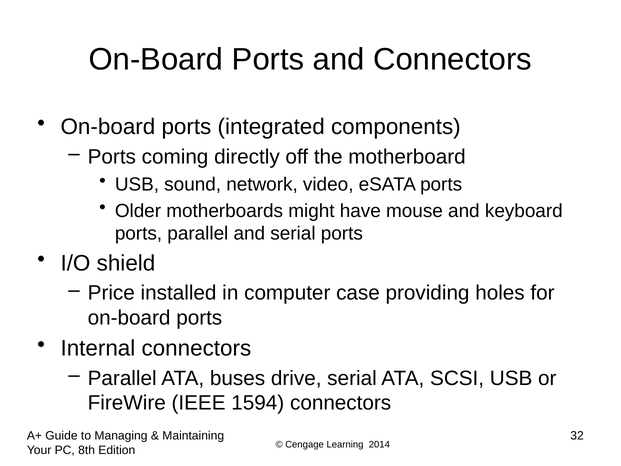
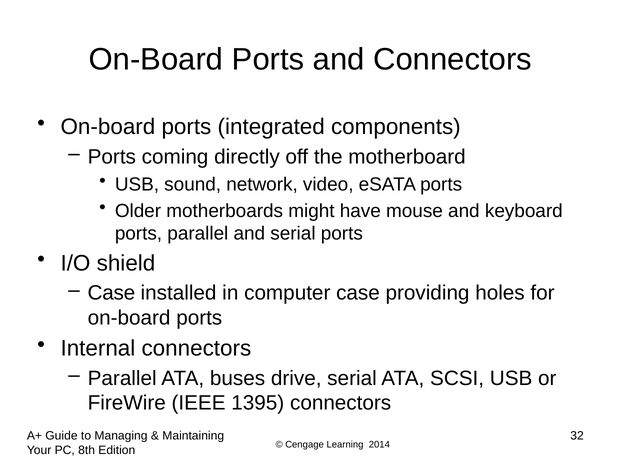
Price: Price -> Case (111, 293)
1594: 1594 -> 1395 (258, 403)
